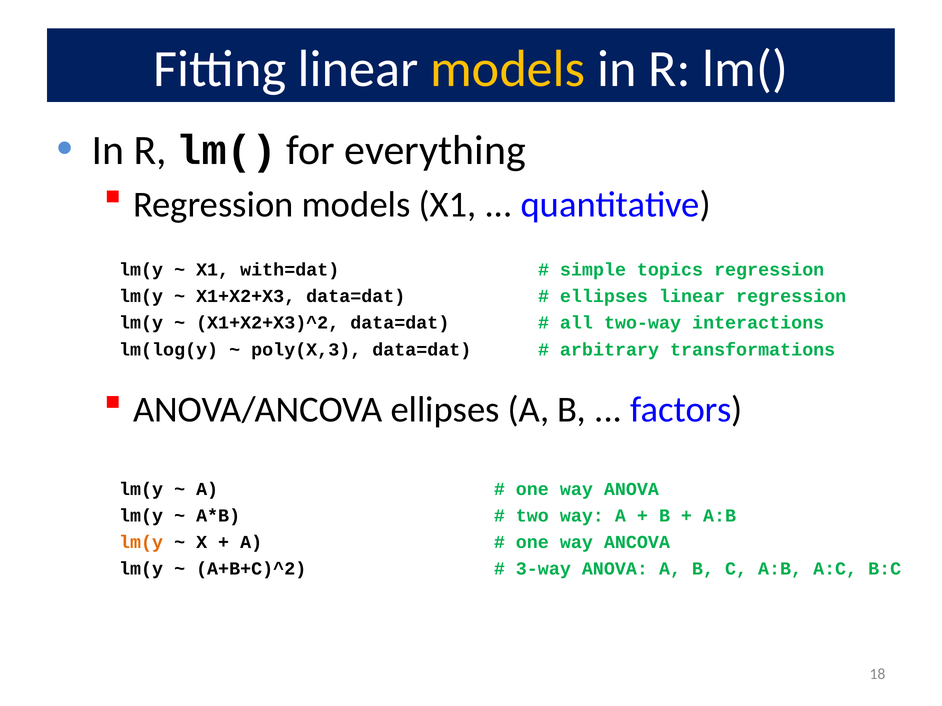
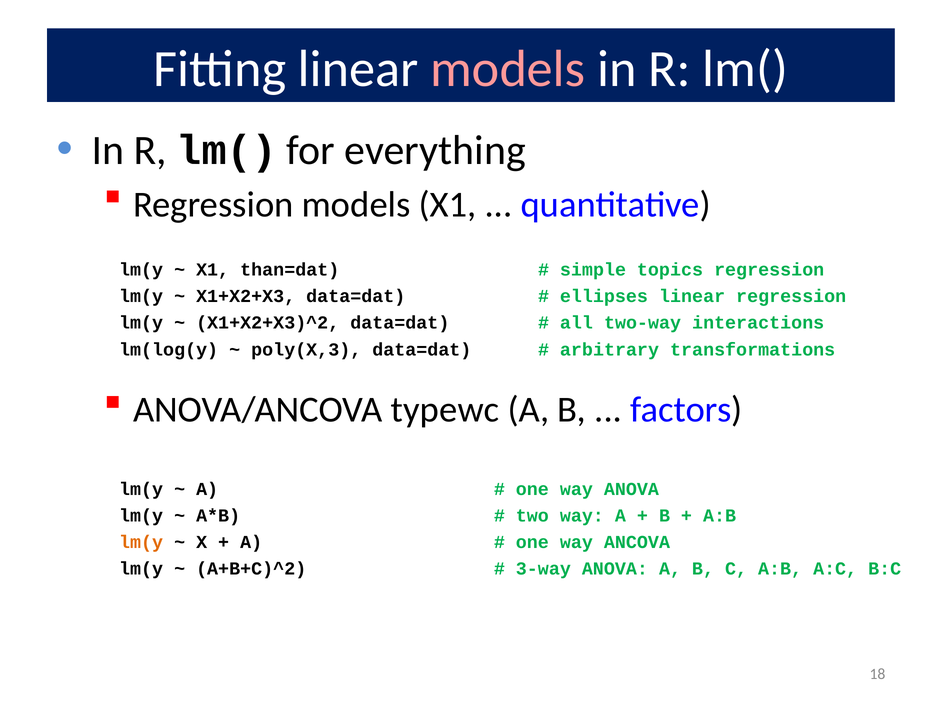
models colour: yellow -> pink (508, 69)
with=dat: with=dat -> than=dat (290, 270)
ANOVA/ANCOVA ellipses: ellipses -> typewc (445, 410)
